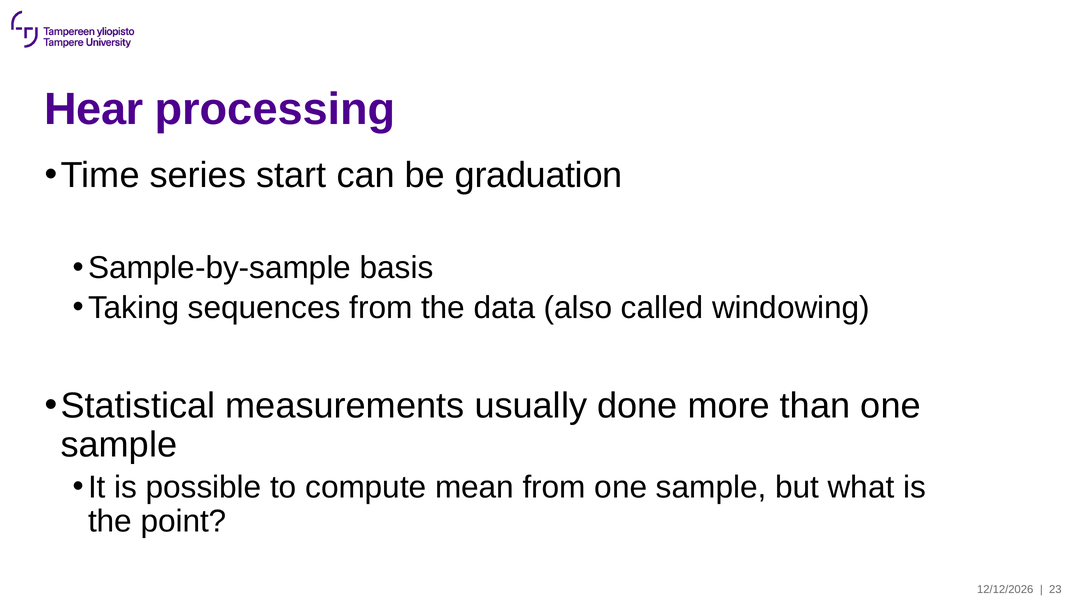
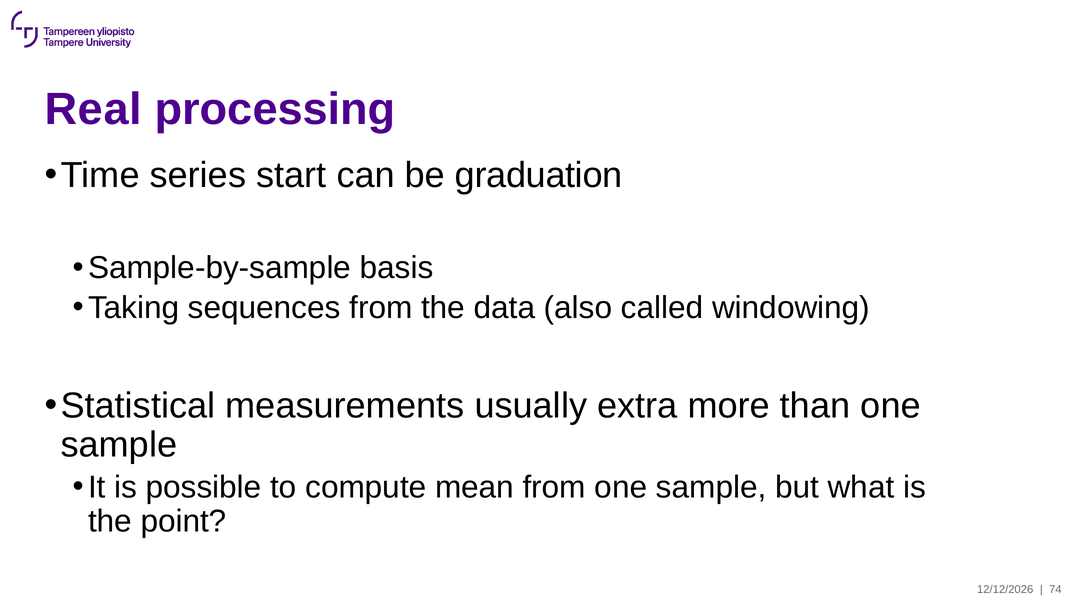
Hear: Hear -> Real (93, 109)
done: done -> extra (637, 406)
23: 23 -> 74 (1055, 589)
